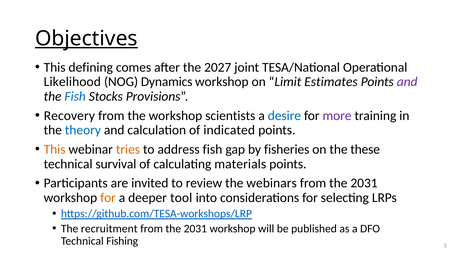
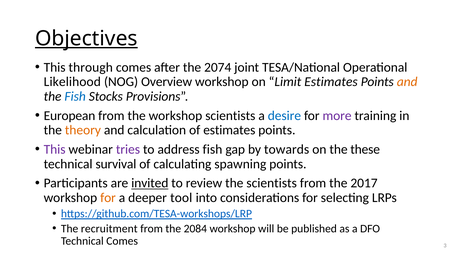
defining: defining -> through (91, 67)
2027: 2027 -> 2074 (218, 67)
Dynamics: Dynamics -> Overview (167, 82)
and colour: purple -> orange (407, 82)
Recovery: Recovery -> European (69, 115)
theory colour: blue -> orange (83, 130)
of indicated: indicated -> estimates (229, 130)
This colour: orange -> purple (55, 149)
tries colour: orange -> purple (128, 149)
fisheries: fisheries -> towards (287, 149)
materials: materials -> spawning (240, 164)
invited underline: none -> present (150, 183)
the webinars: webinars -> scientists (272, 183)
2031: 2031 -> 2017 (364, 183)
2031: 2031 -> 2084 (195, 228)
Technical Fishing: Fishing -> Comes (122, 241)
